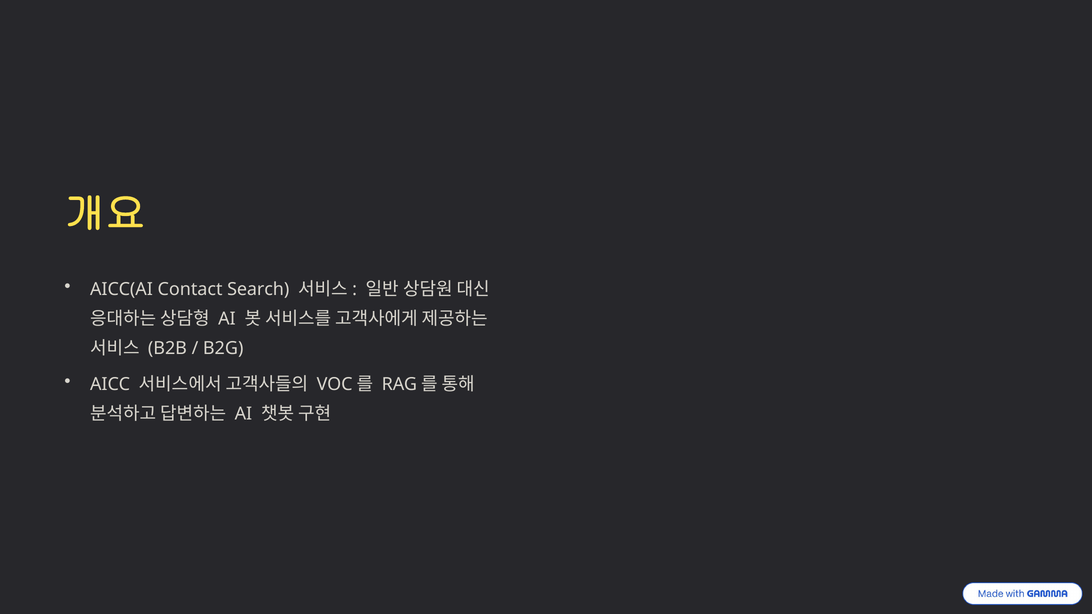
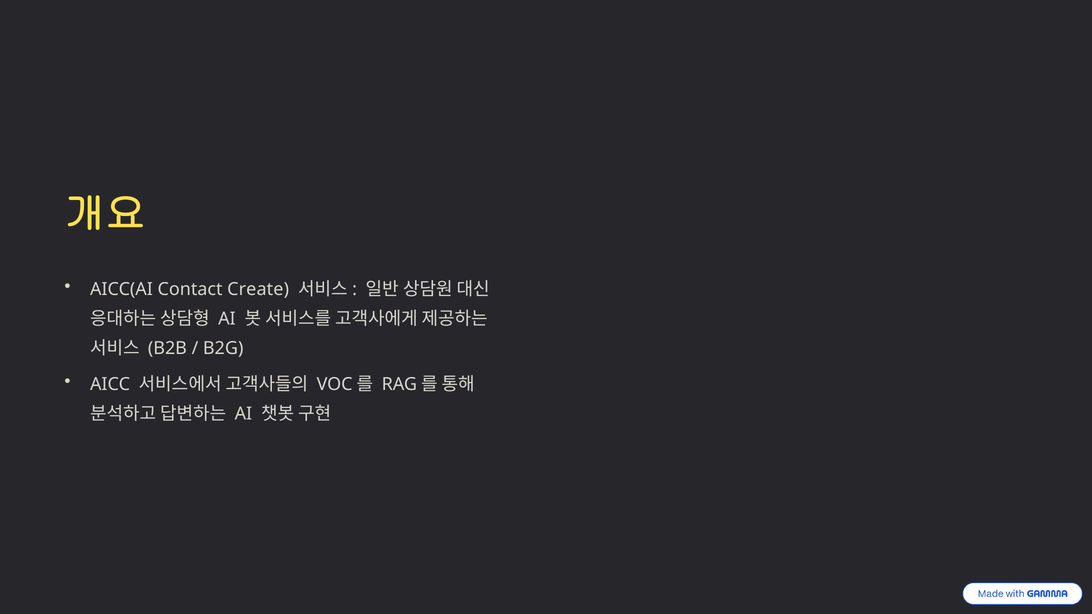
Search: Search -> Create (258, 289)
